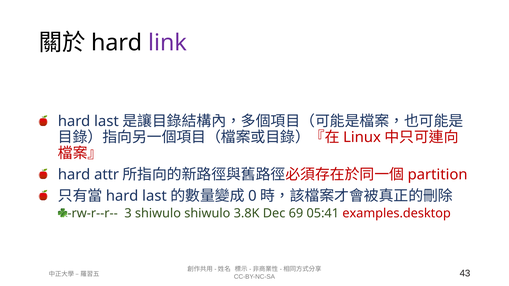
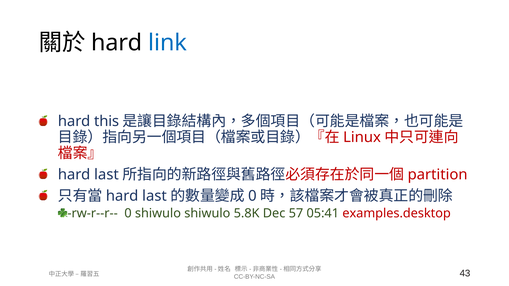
link colour: purple -> blue (168, 43)
last: last -> this (107, 121)
attr: attr -> last (106, 175)
rw-r--r-- 3: 3 -> 0 (128, 214)
3.8K: 3.8K -> 5.8K (247, 214)
69: 69 -> 57 (296, 214)
